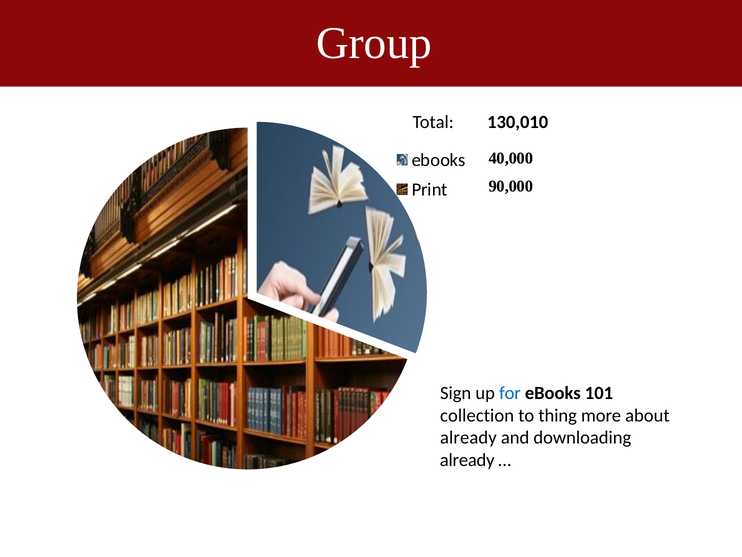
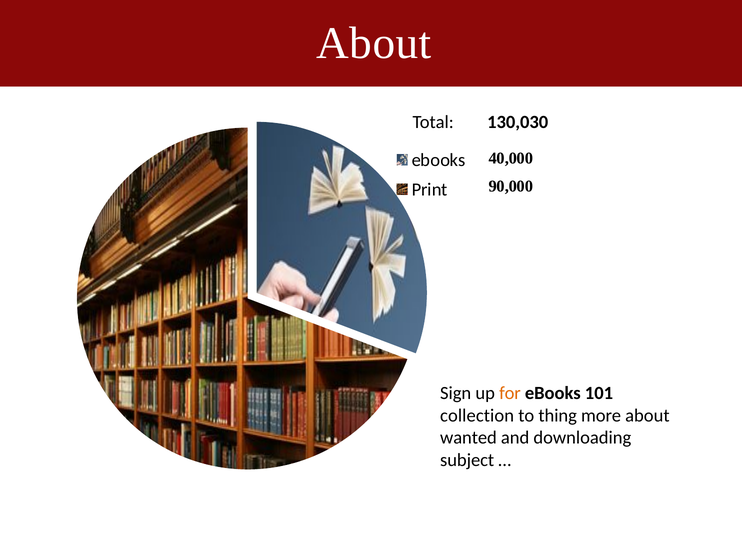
Group: Group -> About (374, 43)
130,010: 130,010 -> 130,030 (518, 122)
for colour: blue -> orange (510, 393)
already: already -> wanted (468, 437)
already: already -> subject (467, 460)
